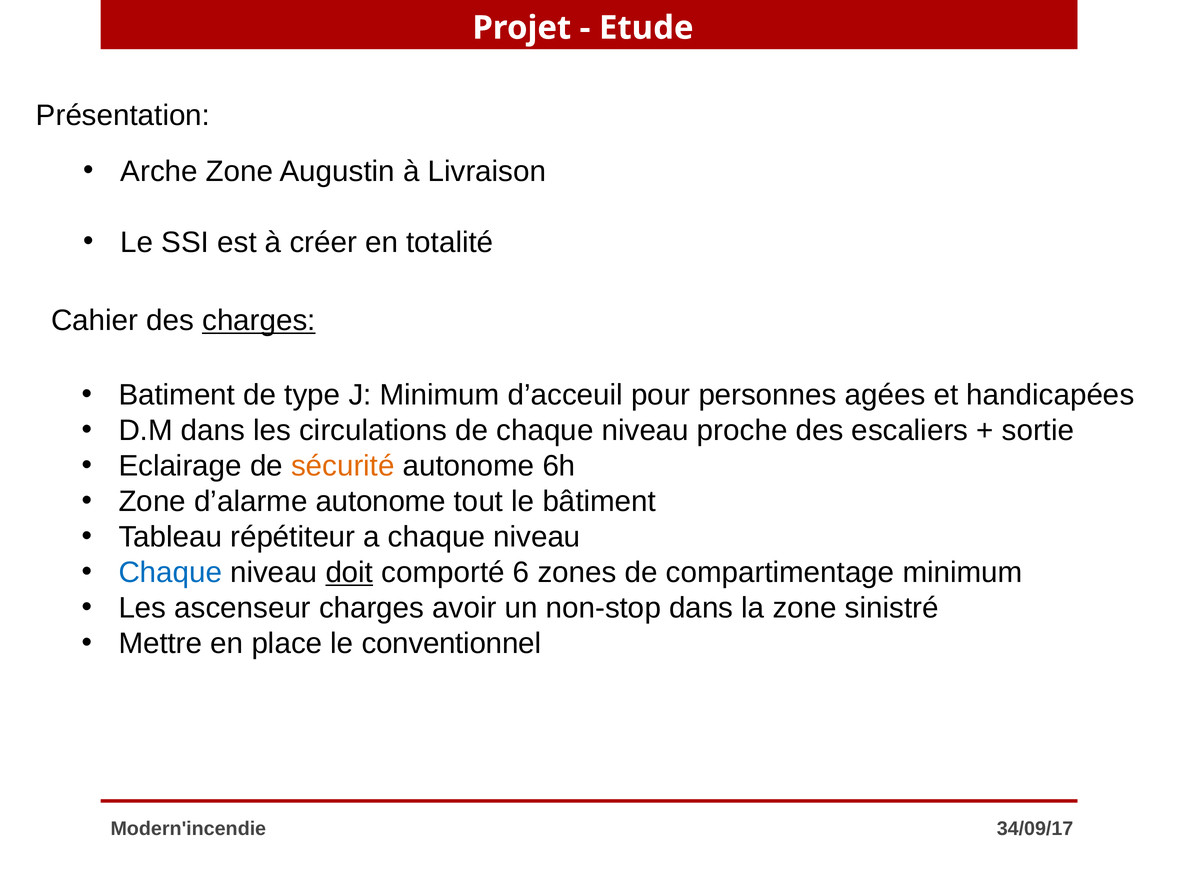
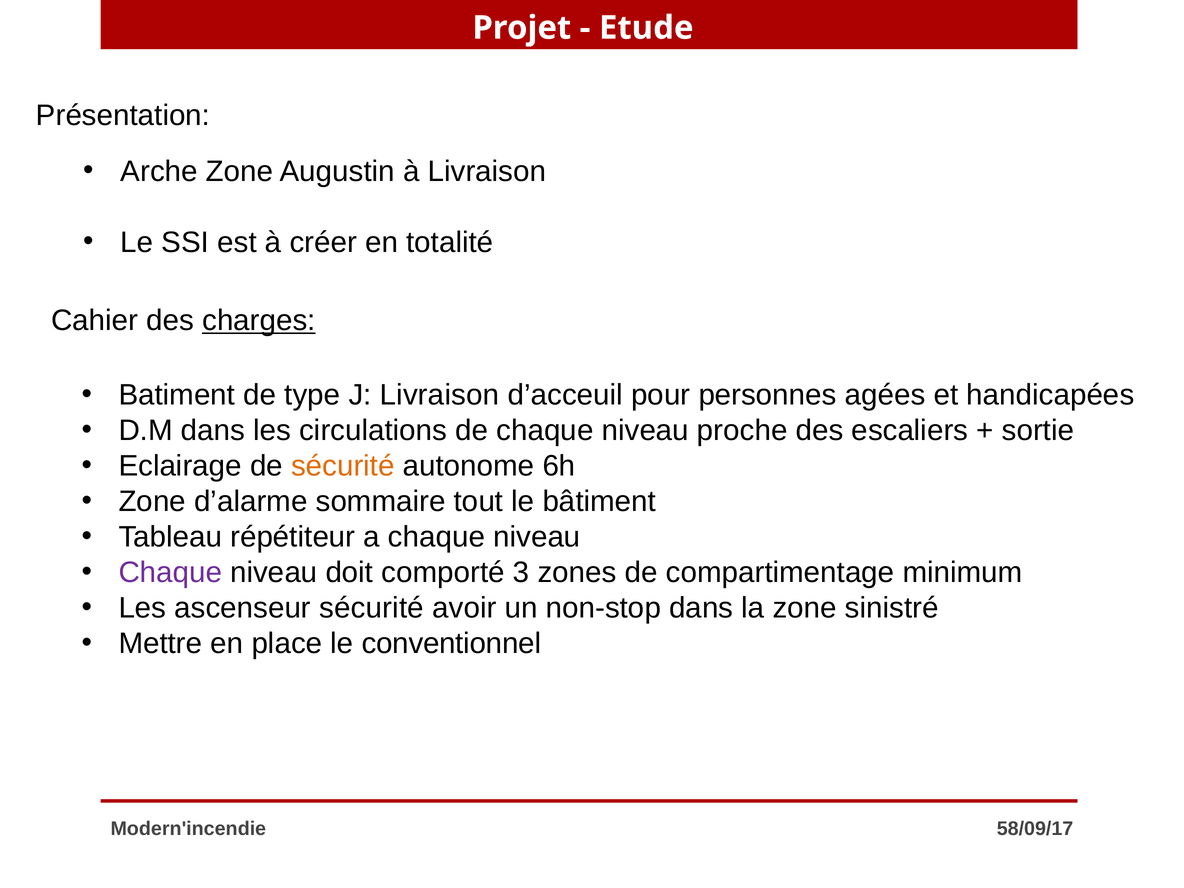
J Minimum: Minimum -> Livraison (440, 395)
d’alarme autonome: autonome -> sommaire (381, 502)
Chaque colour: blue -> purple (170, 573)
doit underline: present -> none (349, 573)
6: 6 -> 3 (521, 573)
ascenseur charges: charges -> sécurité (371, 608)
34/09/17: 34/09/17 -> 58/09/17 (1035, 829)
